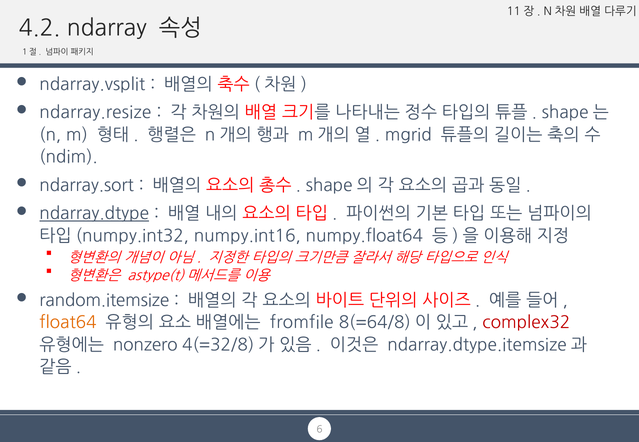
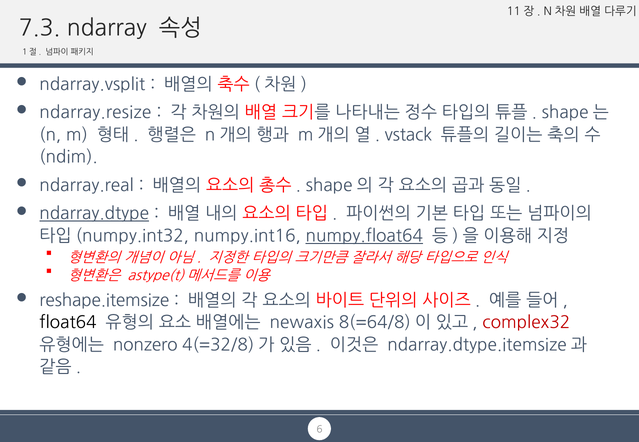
4.2: 4.2 -> 7.3 (40, 28)
mgrid: mgrid -> vstack (408, 135)
ndarray.sort: ndarray.sort -> ndarray.real (87, 186)
numpy.float64 underline: none -> present (364, 236)
random.itemsize: random.itemsize -> reshape.itemsize (104, 301)
float64 colour: orange -> black (68, 323)
fromfile: fromfile -> newaxis (302, 323)
